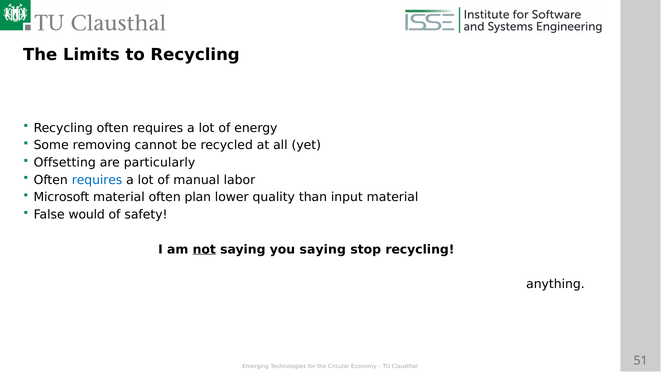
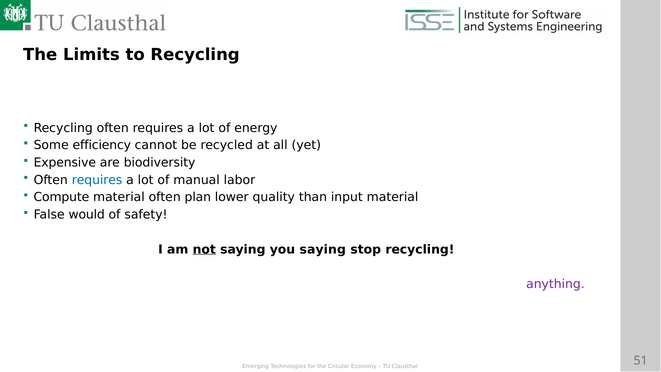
removing: removing -> efficiency (102, 145)
Offsetting: Offsetting -> Expensive (65, 163)
particularly: particularly -> biodiversity (160, 163)
Microsoft: Microsoft -> Compute (61, 197)
anything colour: black -> purple (555, 284)
